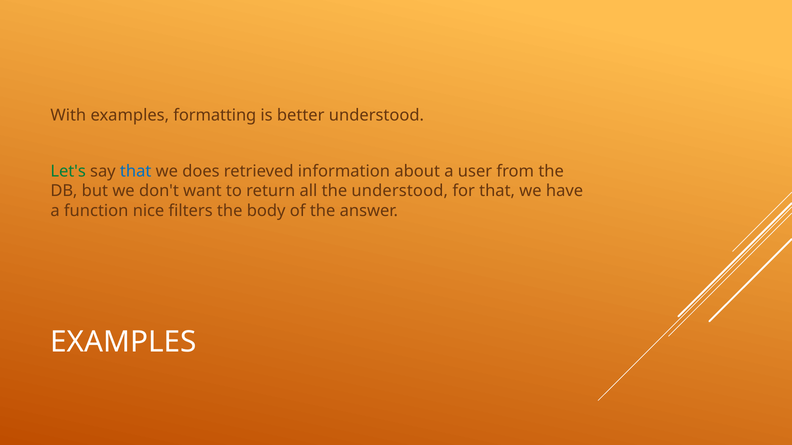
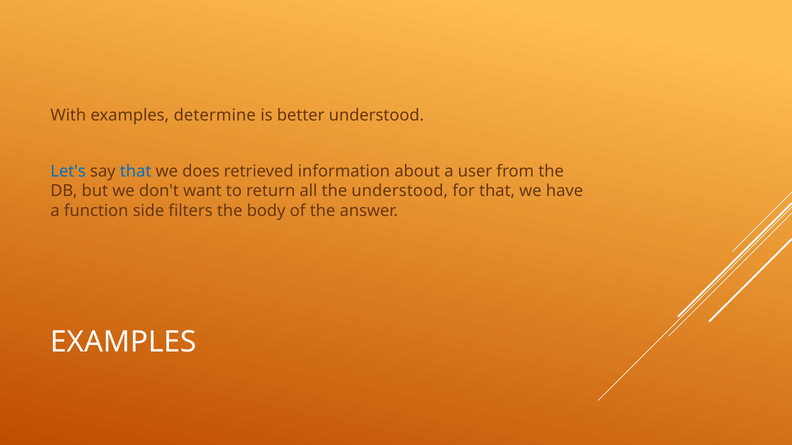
formatting: formatting -> determine (215, 115)
Let's colour: green -> blue (68, 171)
nice: nice -> side (148, 211)
